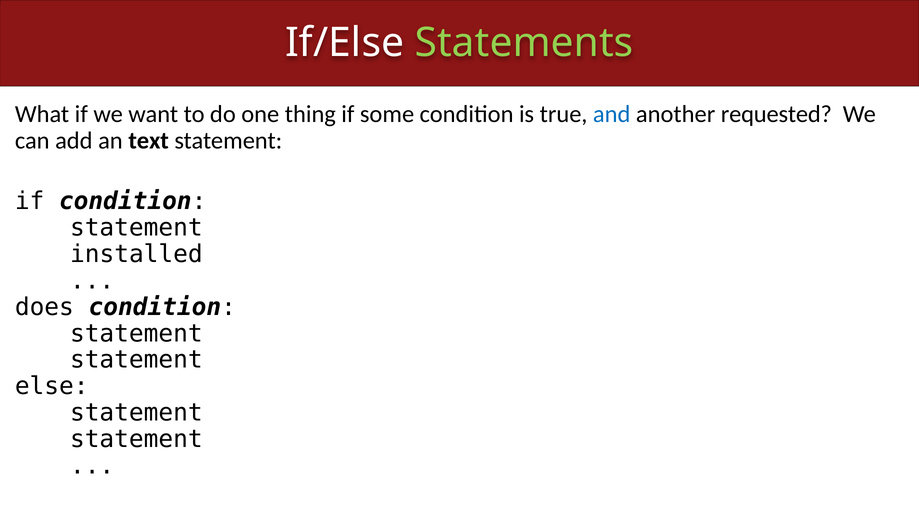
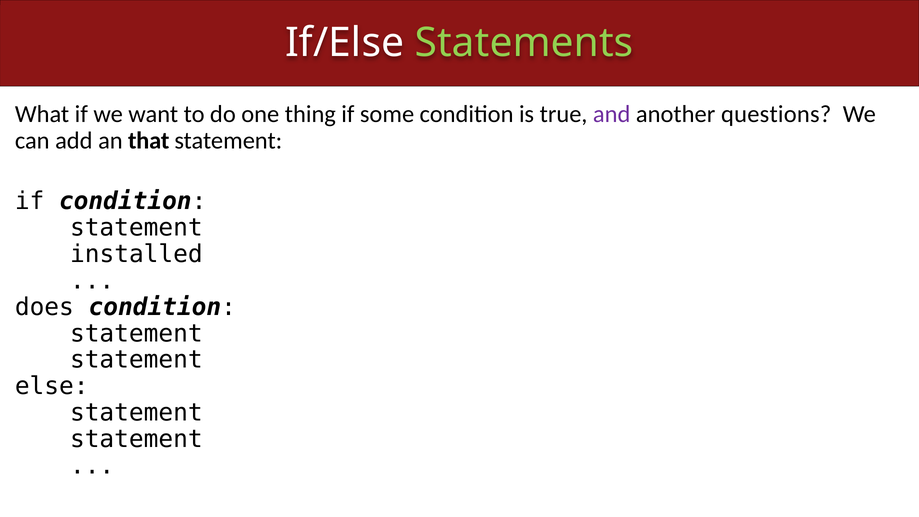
and colour: blue -> purple (612, 114)
requested: requested -> questions (776, 114)
text: text -> that (149, 141)
